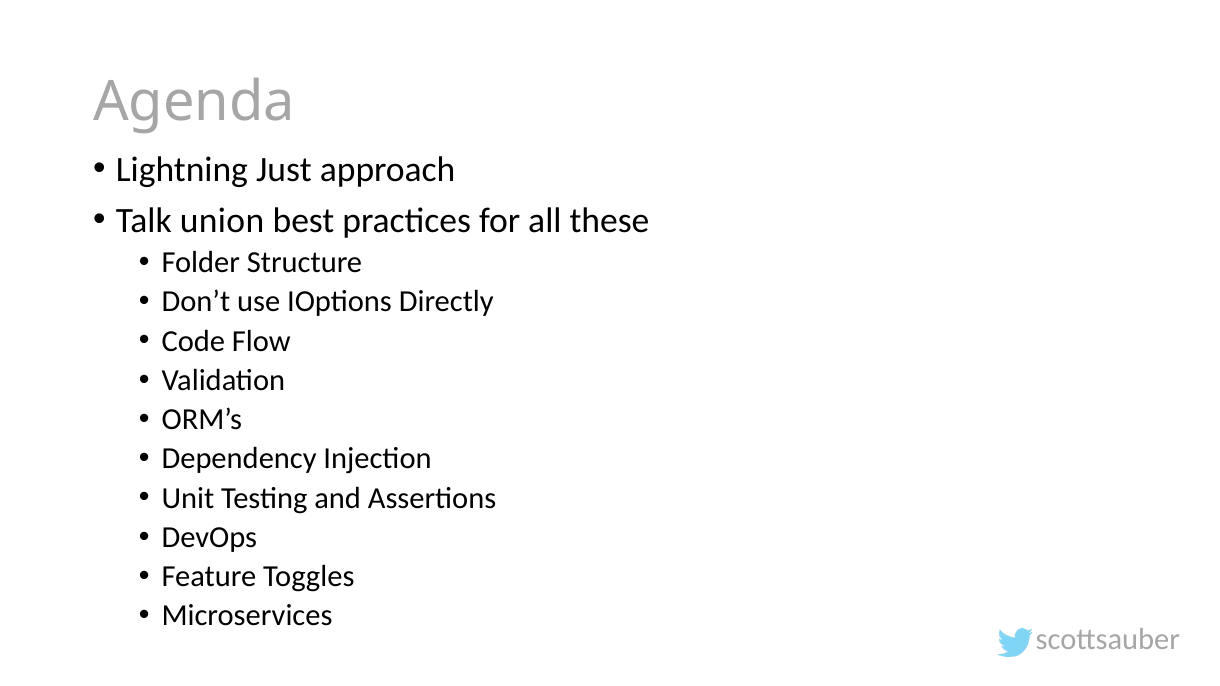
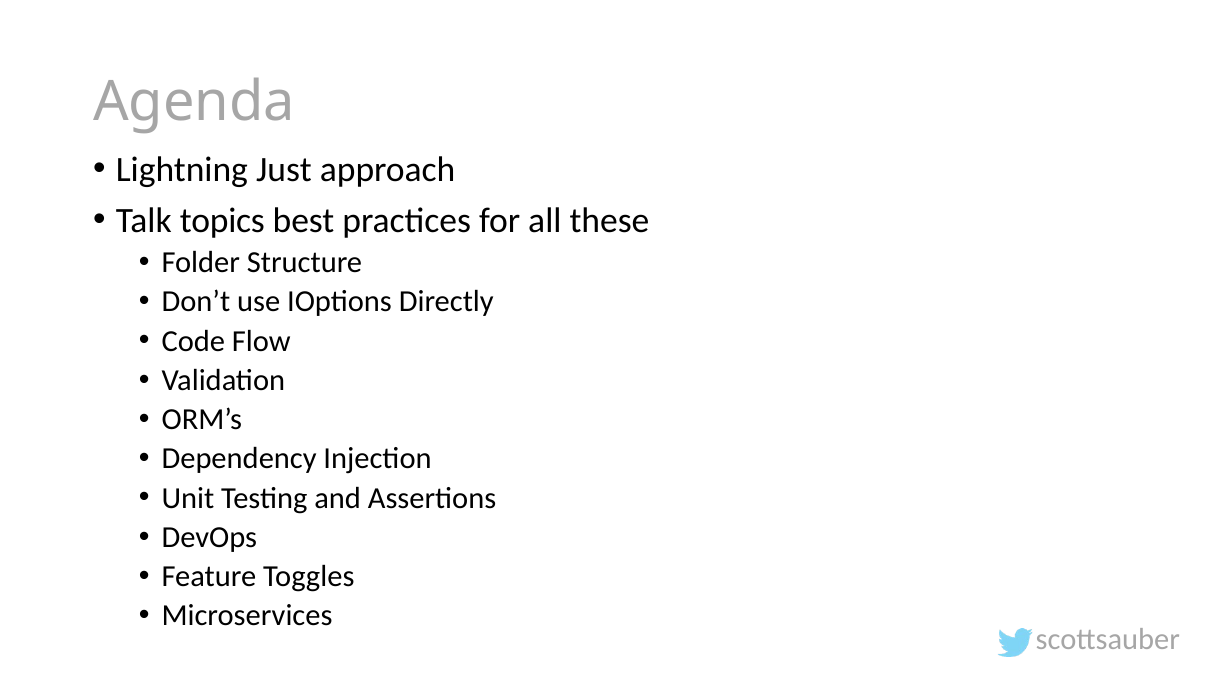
union: union -> topics (222, 221)
